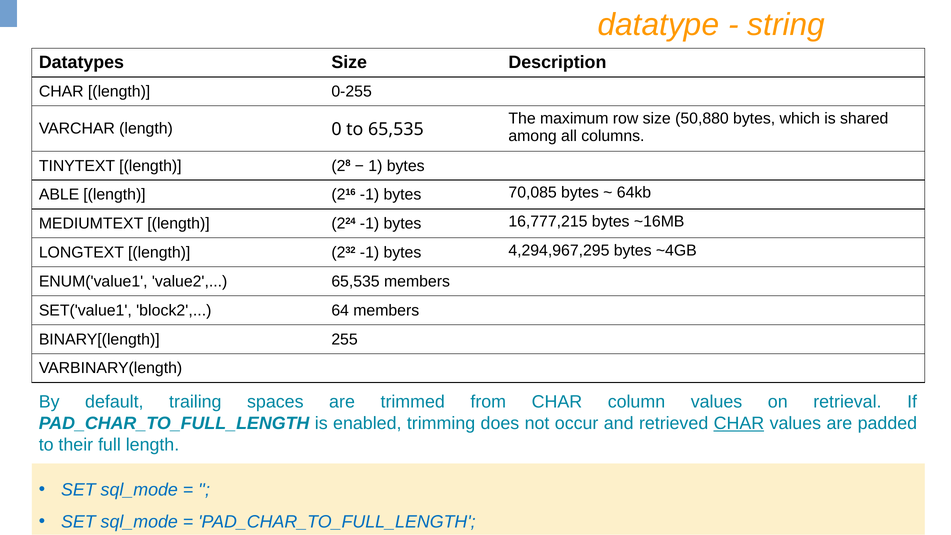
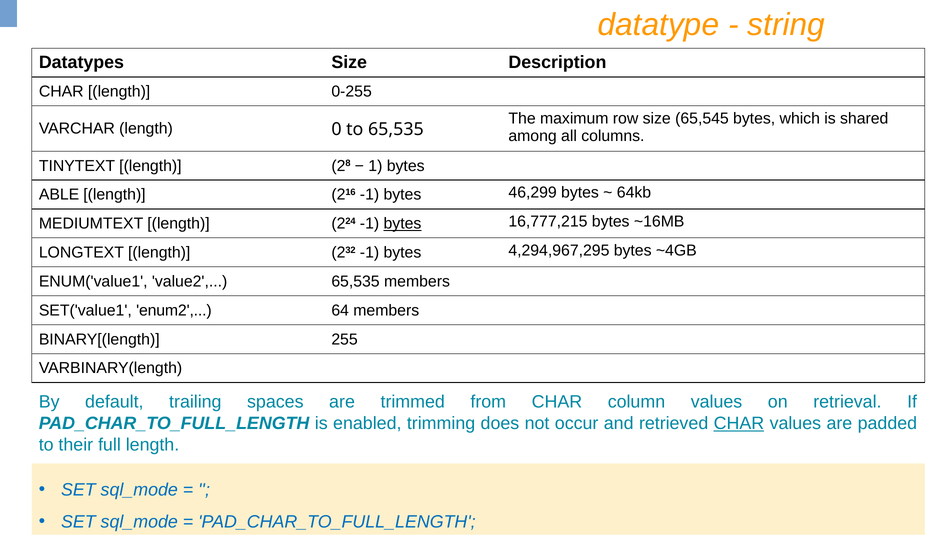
50,880: 50,880 -> 65,545 (702, 118)
70,085: 70,085 -> 46,299 (533, 193)
bytes underline: none -> present (402, 224)
block2: block2 -> enum2 (174, 310)
